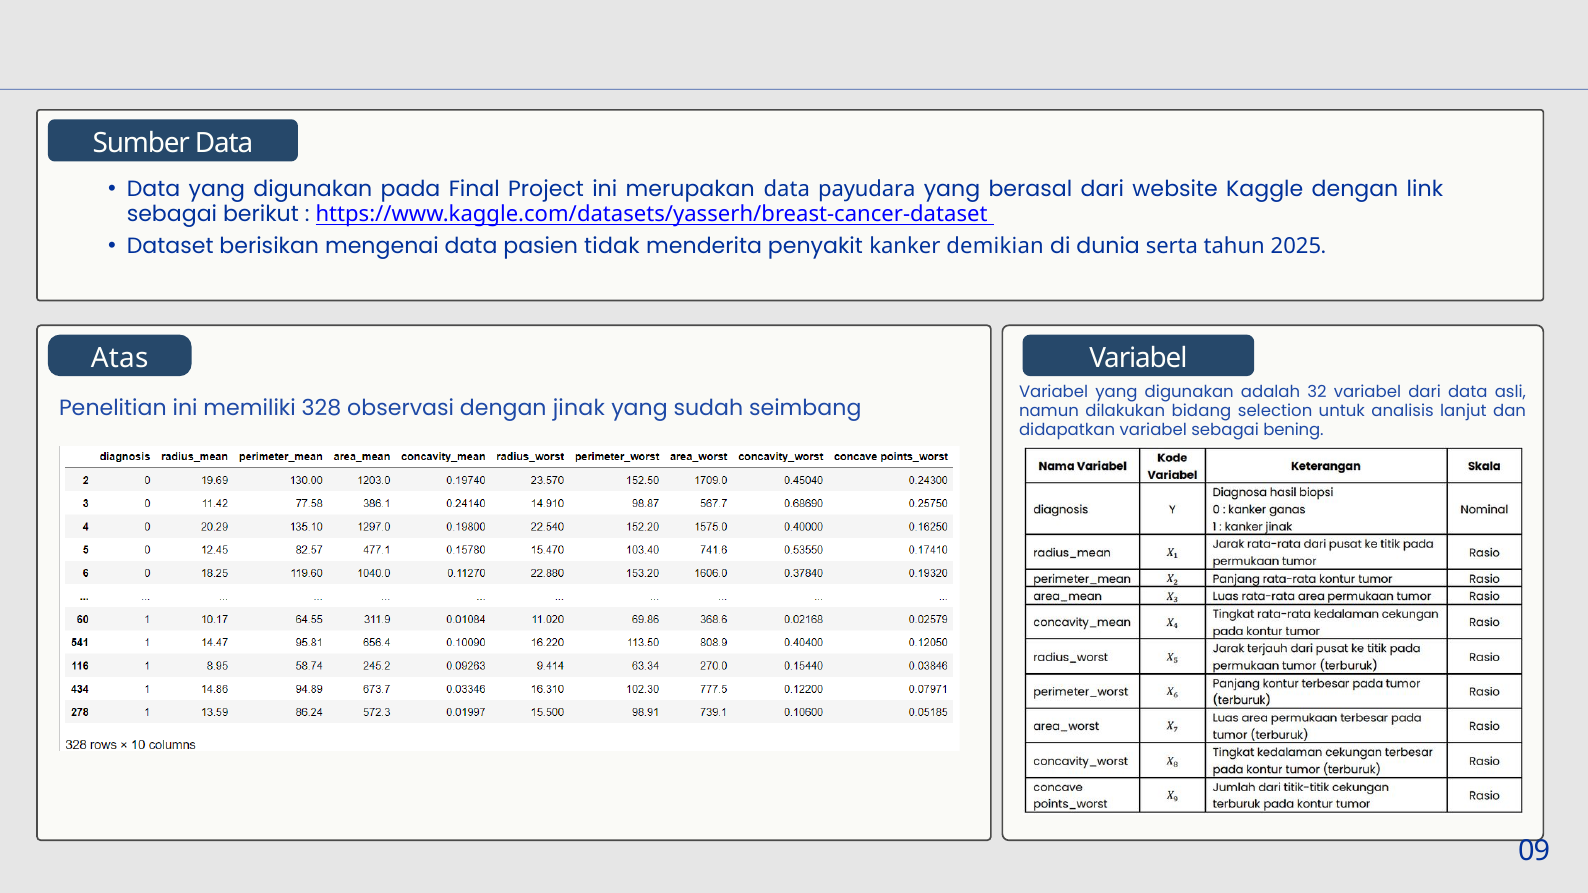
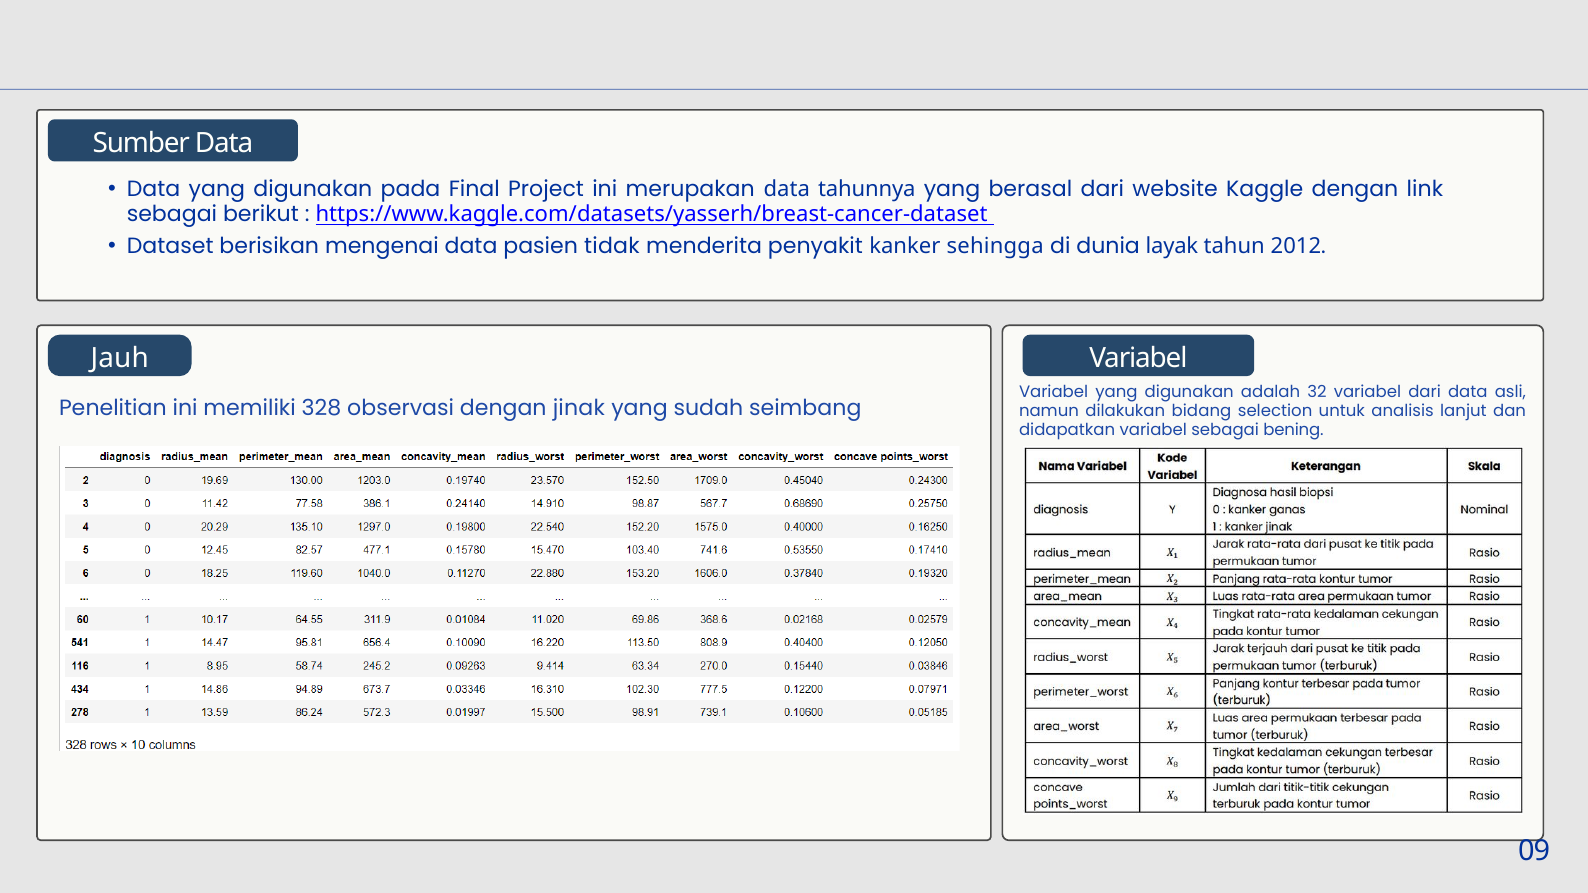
payudara: payudara -> tahunnya (867, 189)
demikian: demikian -> sehingga (995, 246)
serta: serta -> layak (1172, 246)
2025: 2025 -> 2012 (1296, 246)
Atas: Atas -> Jauh (120, 358)
